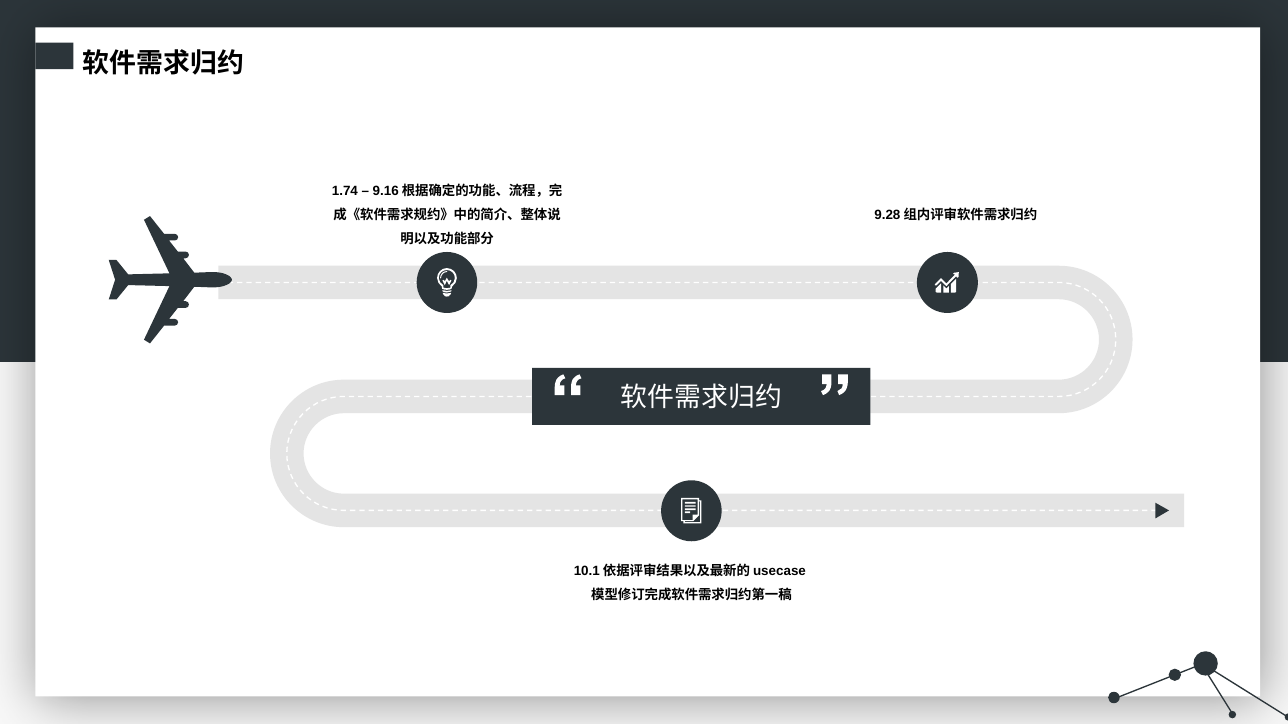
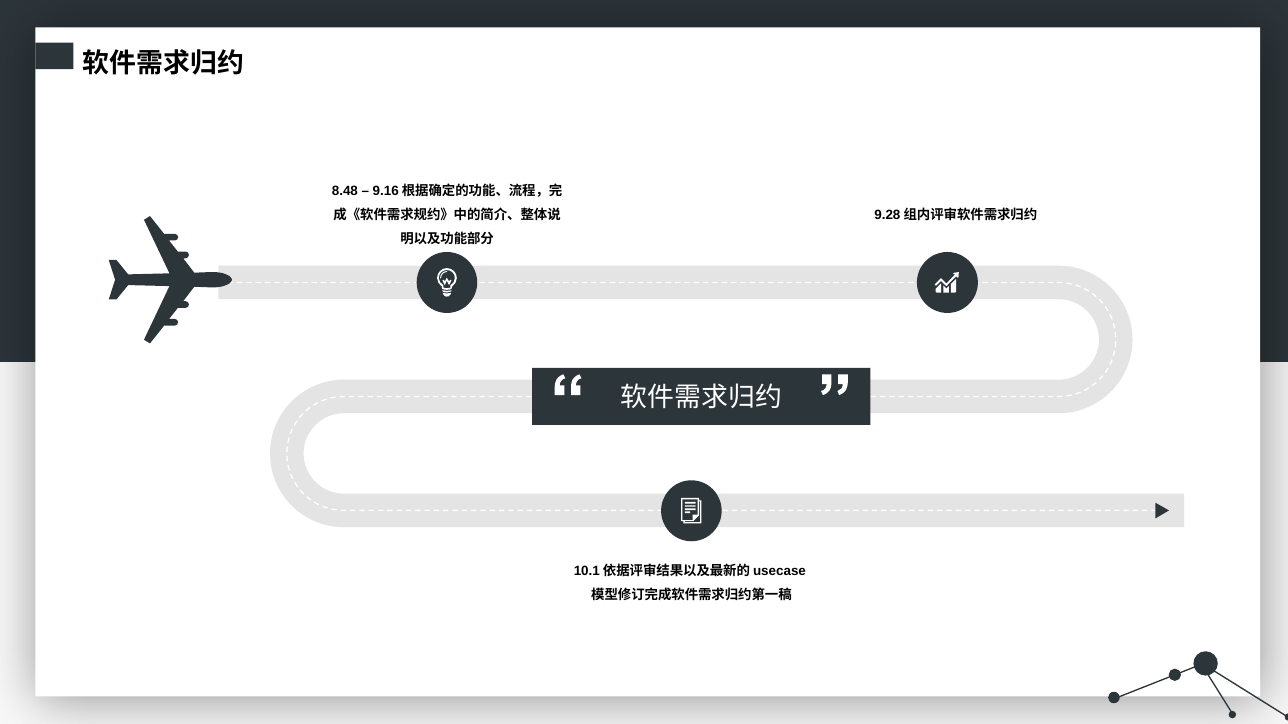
1.74: 1.74 -> 8.48 (345, 191)
